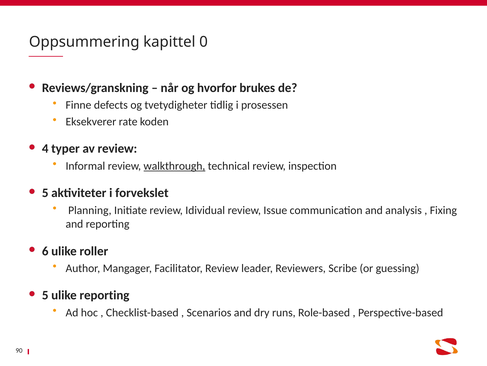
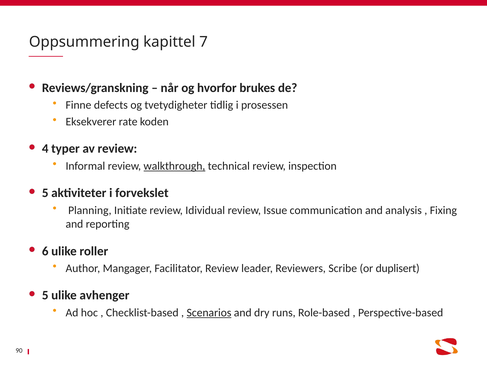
0: 0 -> 7 (204, 42)
guessing: guessing -> duplisert (398, 268)
ulike reporting: reporting -> avhenger (104, 295)
Scenarios underline: none -> present (209, 312)
